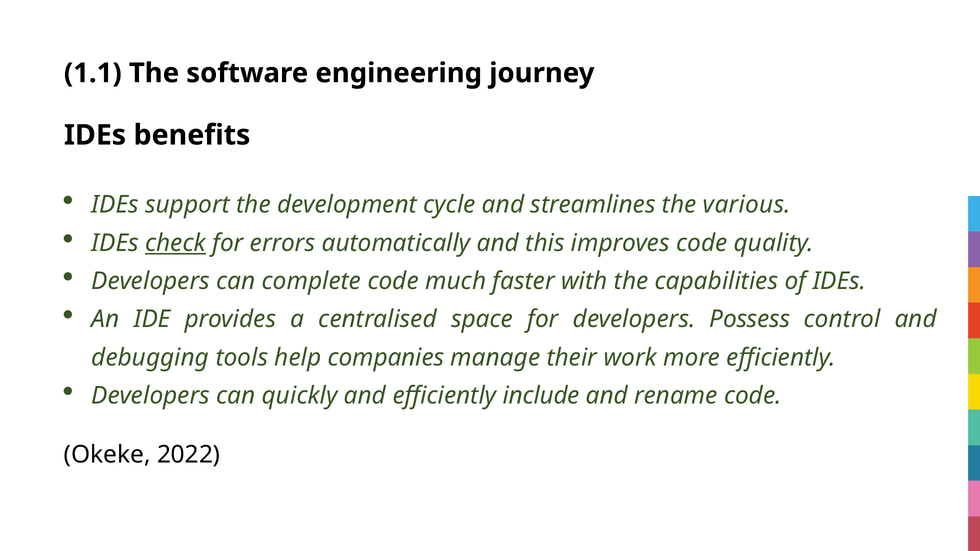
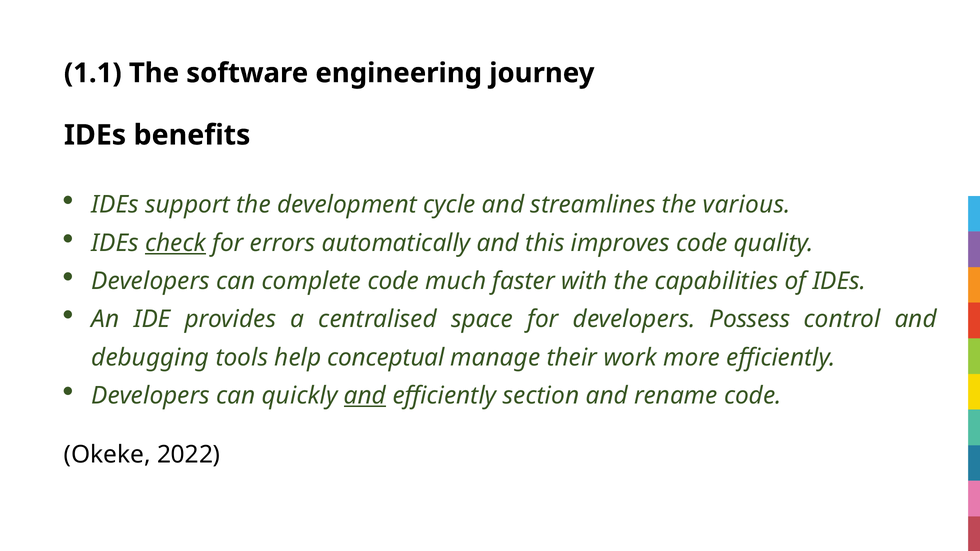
companies: companies -> conceptual (386, 358)
and underline: none -> present (365, 396)
include: include -> section (541, 396)
